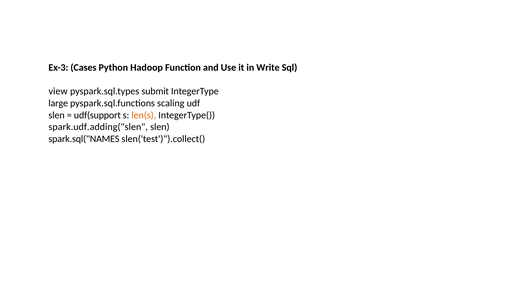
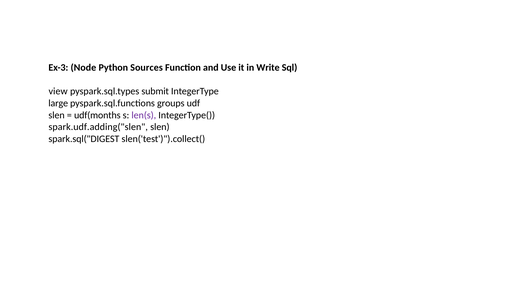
Cases: Cases -> Node (83, 68)
Hadoop: Hadoop -> Sources (147, 68)
scaling: scaling -> groups (171, 103)
udf(support: udf(support -> udf(months (97, 115)
len(s colour: orange -> purple (144, 115)
spark.sql("NAMES: spark.sql("NAMES -> spark.sql("DIGEST (84, 139)
